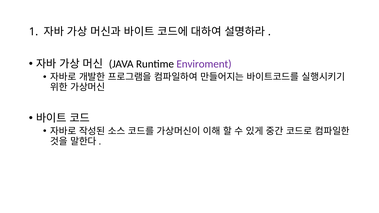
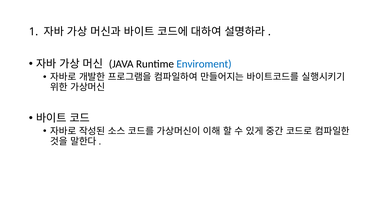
Enviroment colour: purple -> blue (204, 64)
